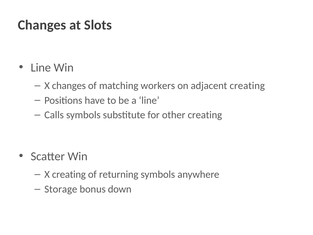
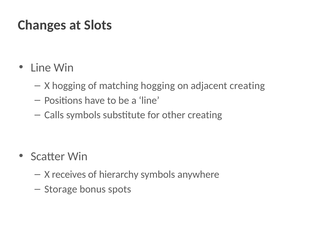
X changes: changes -> hogging (69, 86)
matching workers: workers -> hogging (158, 86)
X creating: creating -> receives (69, 174)
returning: returning -> hierarchy (119, 174)
down: down -> spots (120, 189)
